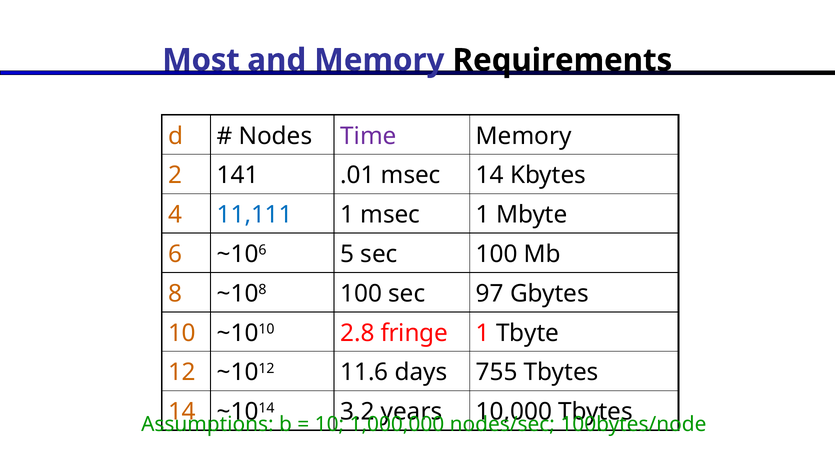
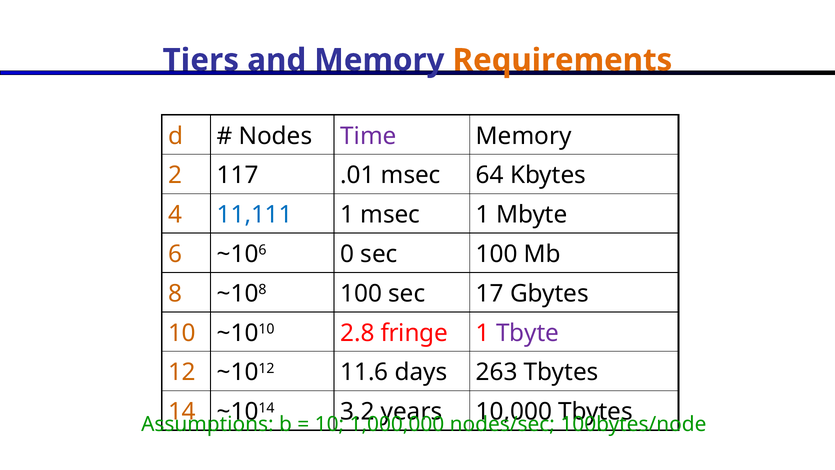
Most: Most -> Tiers (201, 60)
Requirements colour: black -> orange (562, 60)
141: 141 -> 117 (238, 175)
msec 14: 14 -> 64 (490, 175)
5: 5 -> 0 (347, 254)
97: 97 -> 17 (490, 293)
Tbyte colour: black -> purple (528, 333)
755: 755 -> 263 (497, 372)
